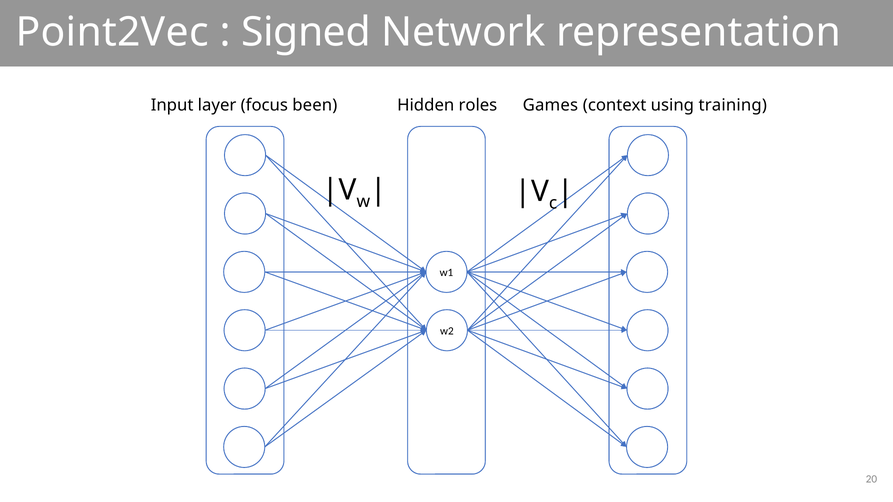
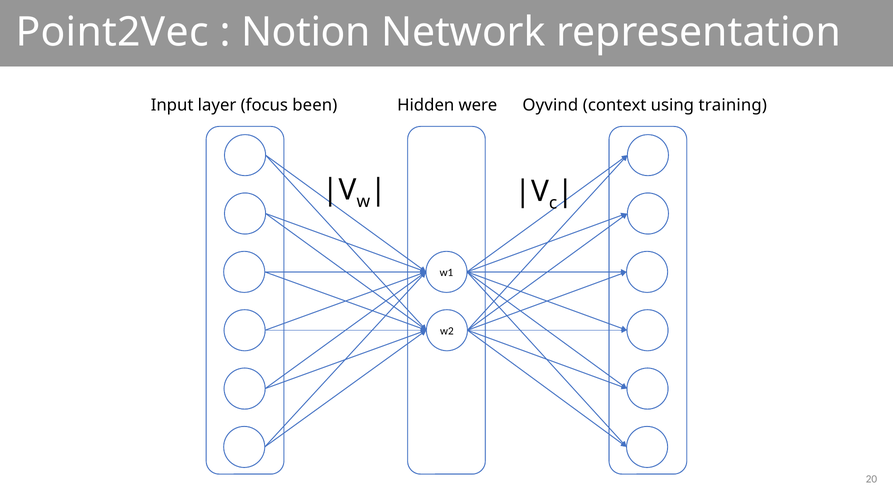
Signed: Signed -> Notion (306, 32)
roles: roles -> were (478, 105)
Games: Games -> Oyvind (550, 105)
